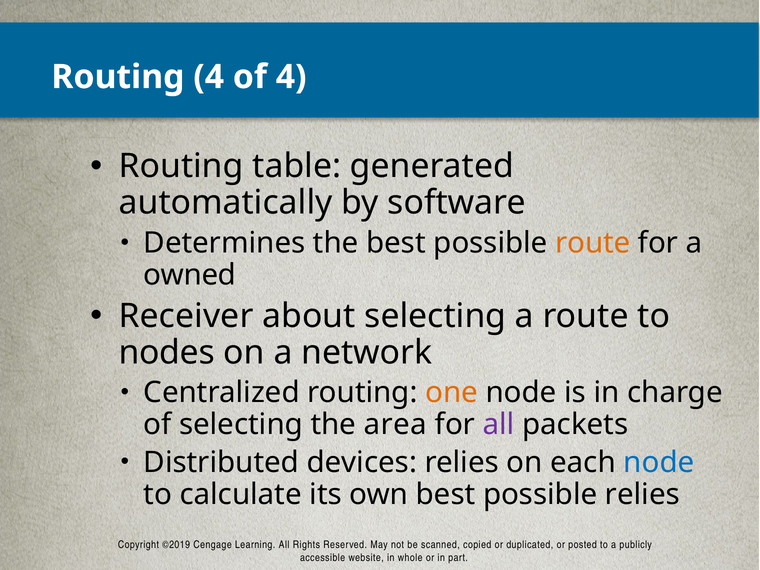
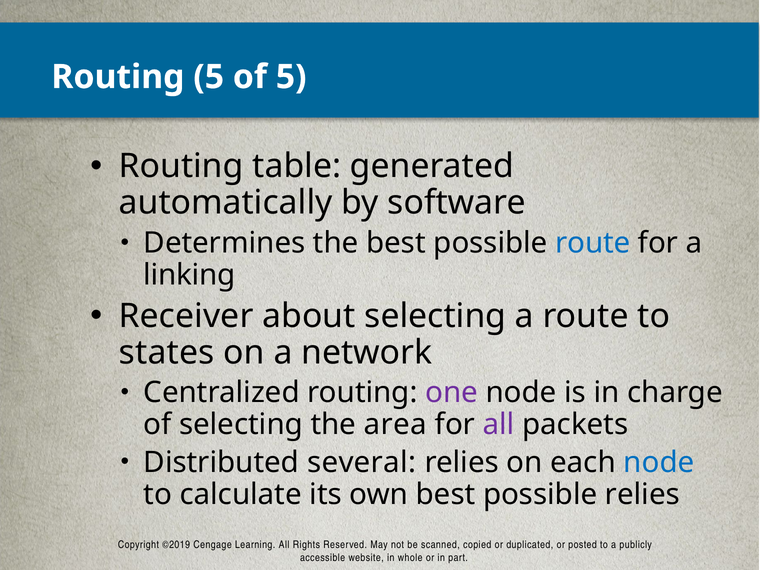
Routing 4: 4 -> 5 (209, 77)
of 4: 4 -> 5 (291, 77)
route colour: orange -> blue (593, 243)
owned: owned -> linking (190, 275)
nodes: nodes -> states (167, 352)
one colour: orange -> purple (452, 393)
devices: devices -> several (362, 462)
